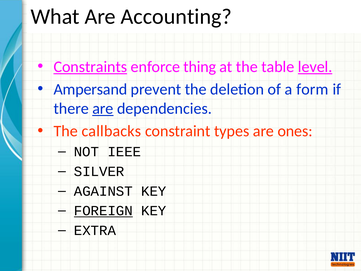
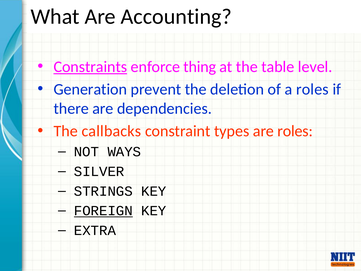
level underline: present -> none (315, 67)
Ampersand: Ampersand -> Generation (90, 89)
a form: form -> roles (312, 89)
are underline: present -> none (103, 108)
are ones: ones -> roles (295, 131)
IEEE: IEEE -> WAYS (124, 152)
AGAINST: AGAINST -> STRINGS (103, 191)
